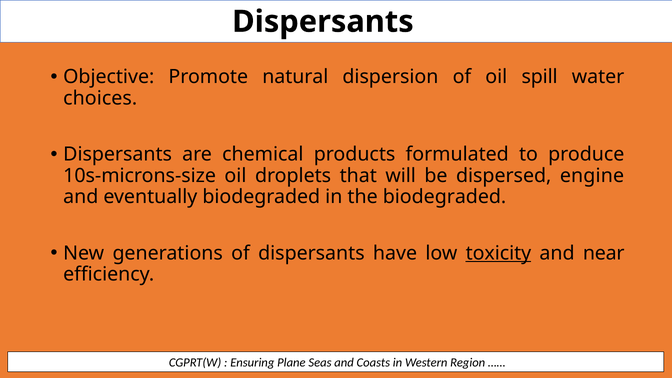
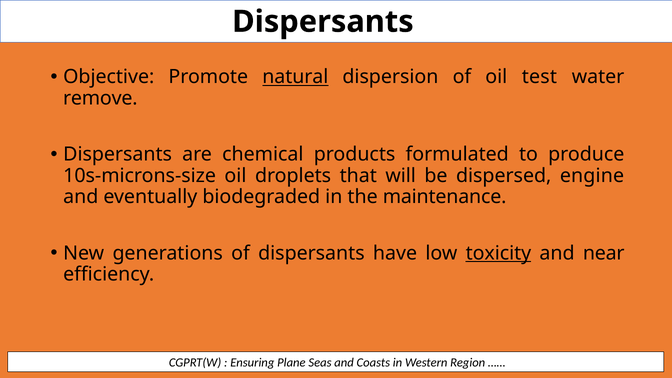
natural underline: none -> present (295, 77)
spill: spill -> test (539, 77)
choices: choices -> remove (100, 98)
the biodegraded: biodegraded -> maintenance (445, 197)
